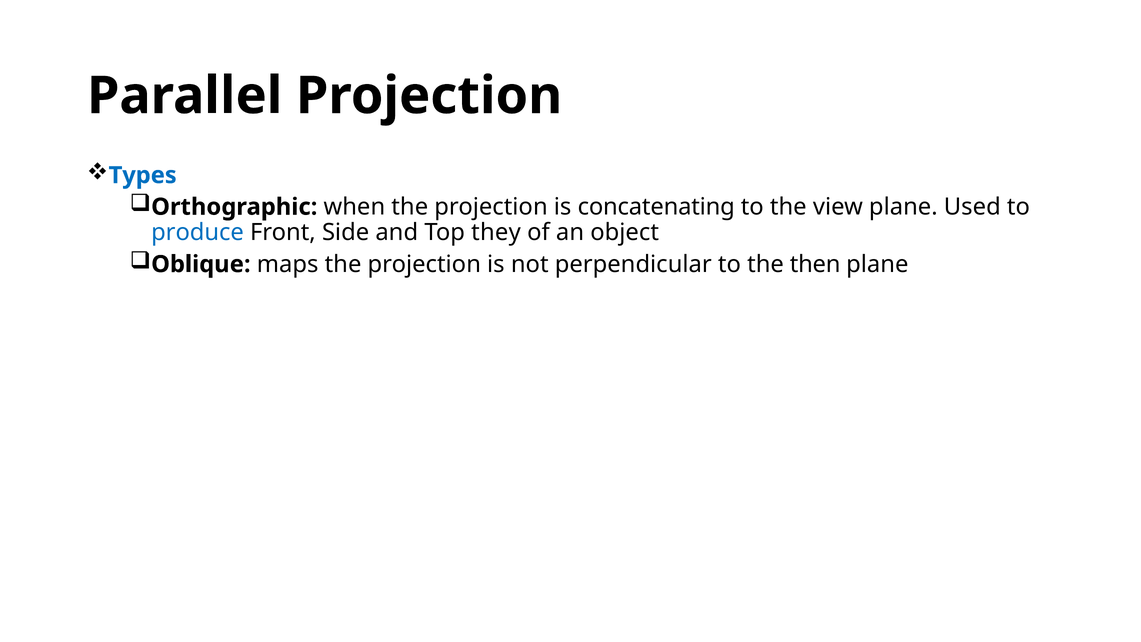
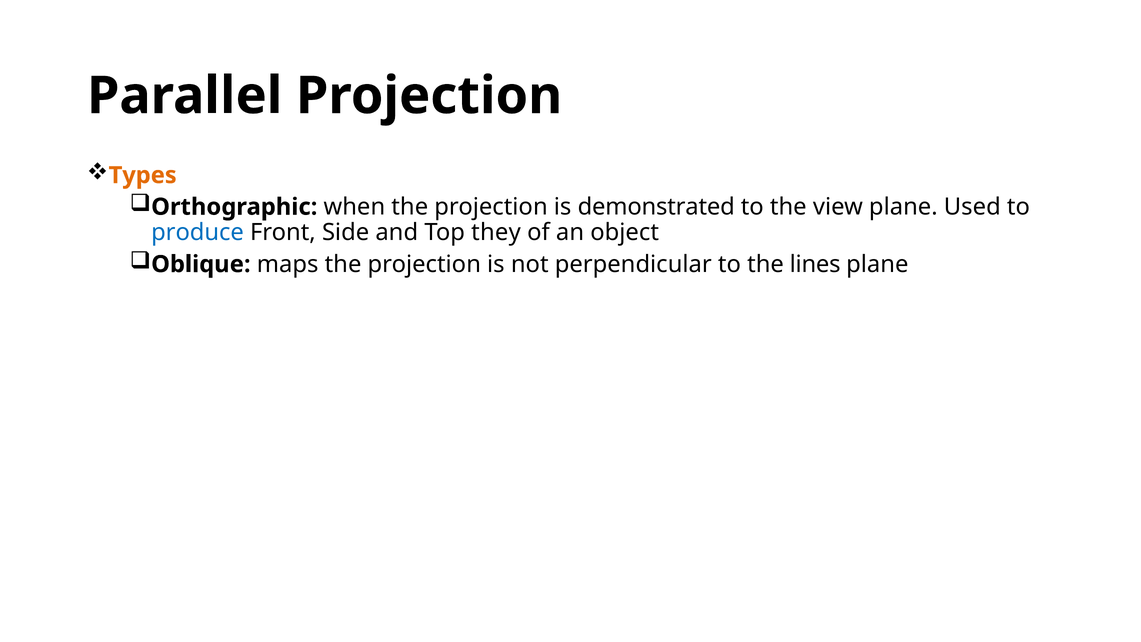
Types colour: blue -> orange (143, 175)
concatenating: concatenating -> demonstrated (656, 207)
then: then -> lines (815, 264)
